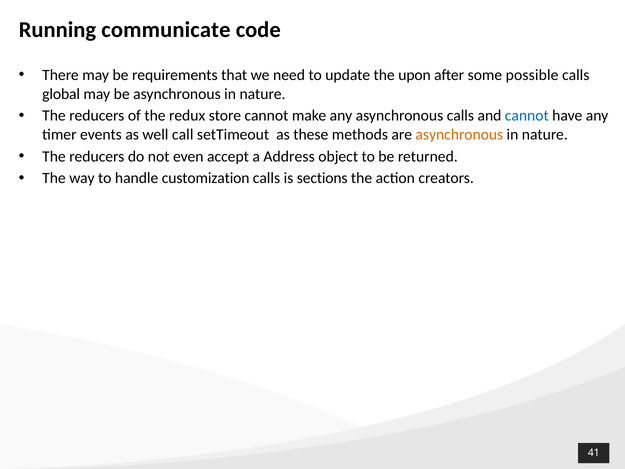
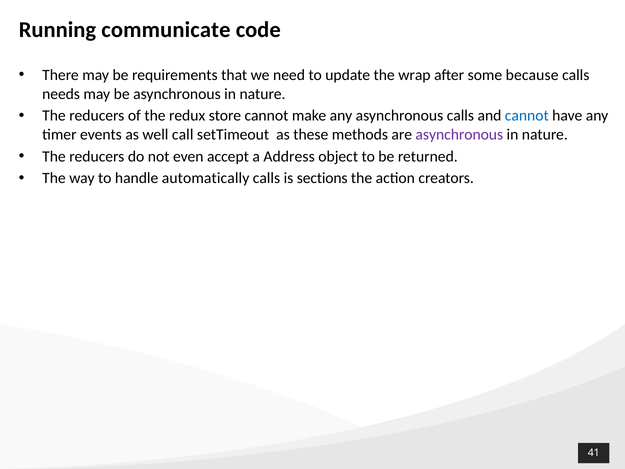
upon: upon -> wrap (414, 75)
possible: possible -> because (532, 75)
global: global -> needs (61, 94)
asynchronous colour: orange -> purple (459, 134)
customization: customization -> automatically (206, 178)
